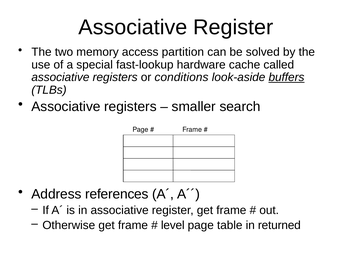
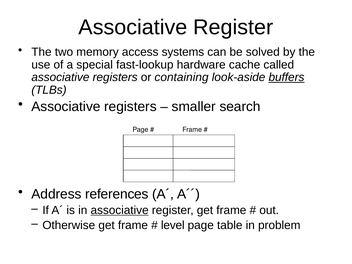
partition: partition -> systems (183, 52)
conditions: conditions -> containing (182, 77)
associative underline: none -> present (120, 210)
returned: returned -> problem (279, 225)
